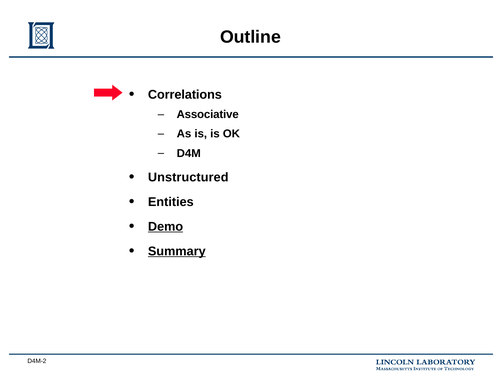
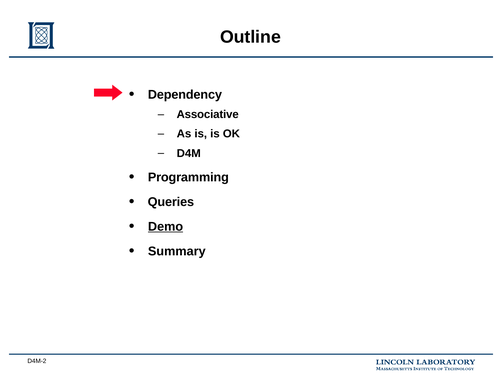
Correlations: Correlations -> Dependency (185, 95)
Unstructured: Unstructured -> Programming (188, 177)
Entities: Entities -> Queries (171, 202)
Summary underline: present -> none (177, 251)
